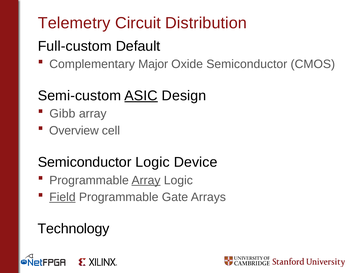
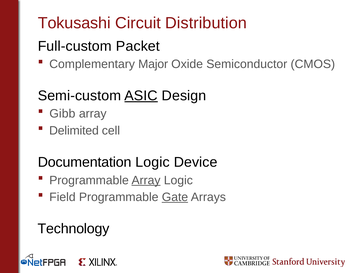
Telemetry: Telemetry -> Tokusashi (74, 23)
Default: Default -> Packet (138, 46)
Overview: Overview -> Delimited (74, 131)
Semiconductor: Semiconductor -> Documentation (85, 162)
Field underline: present -> none (62, 197)
Gate underline: none -> present (175, 197)
